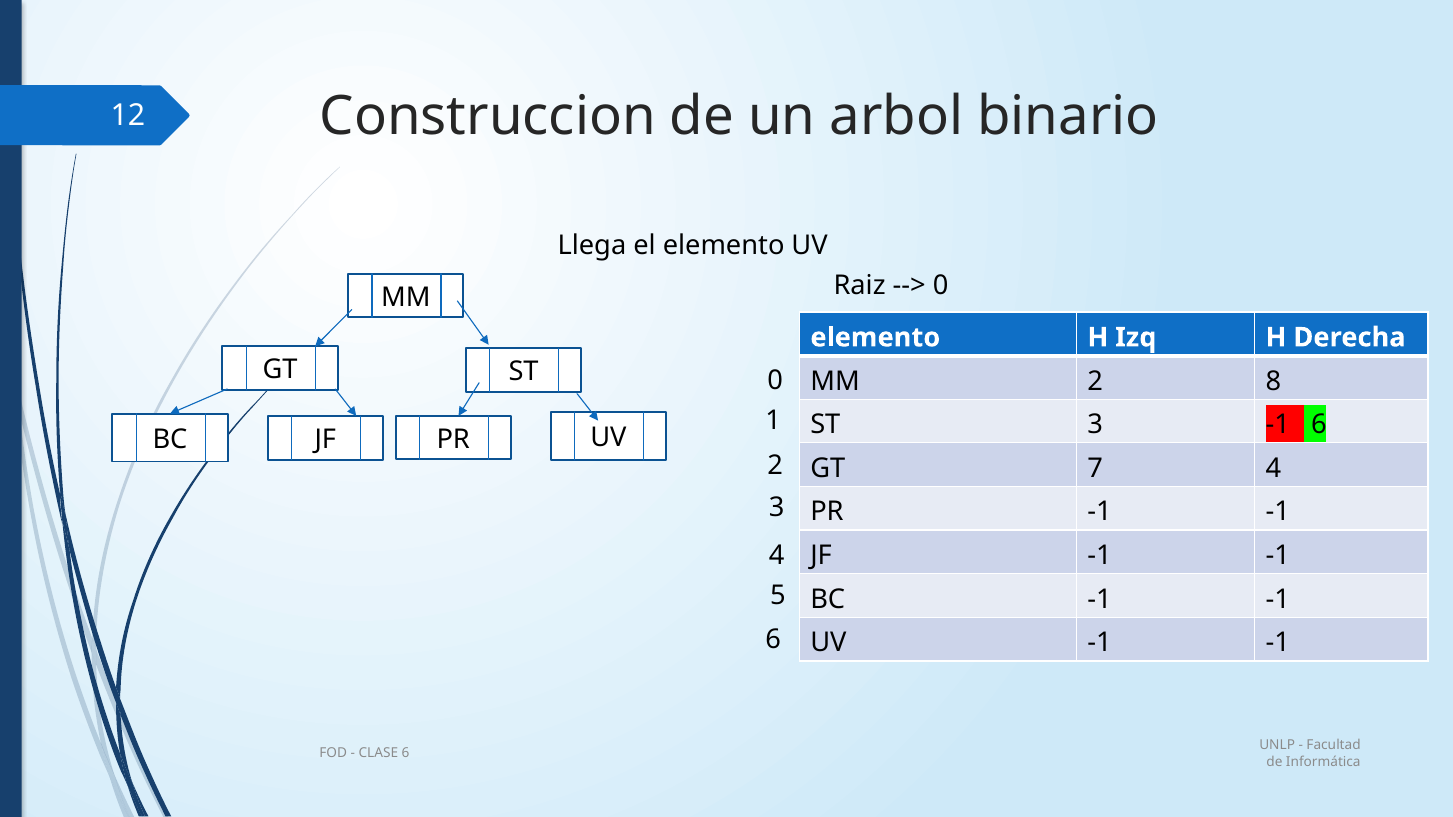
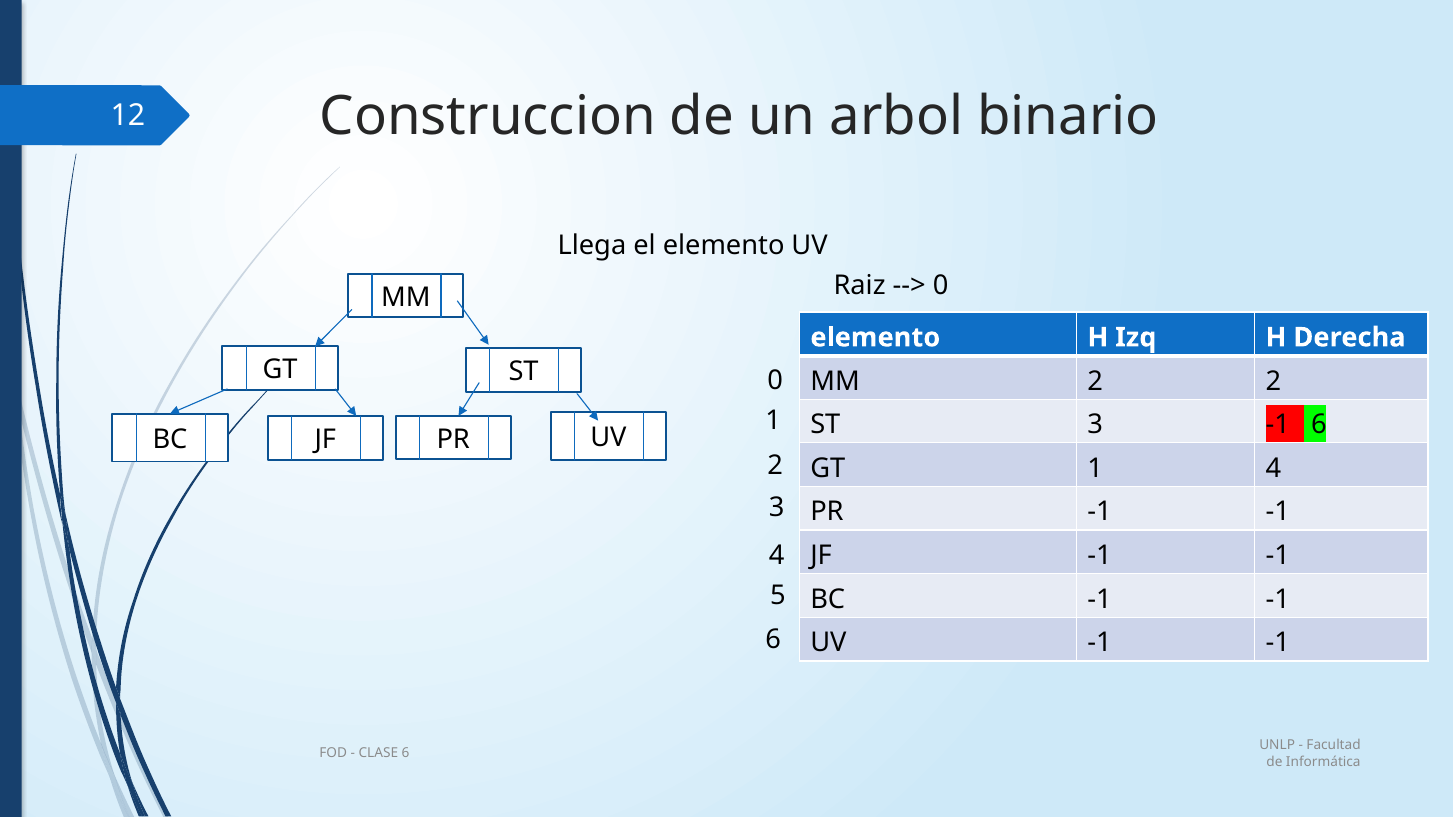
2 8: 8 -> 2 (1273, 381)
GT 7: 7 -> 1 (1095, 468)
